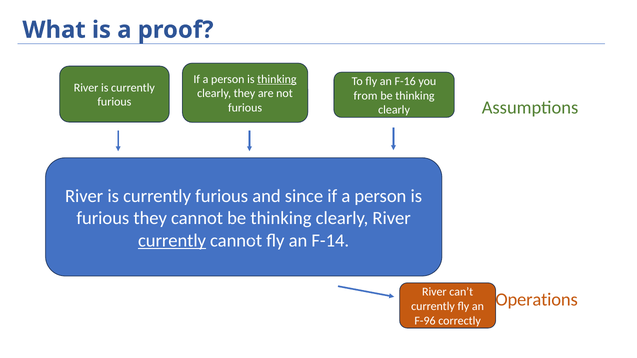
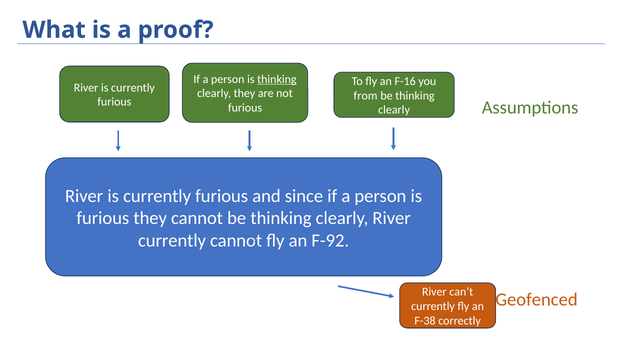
currently underline: present -> none (172, 241)
F-14: F-14 -> F-92 (330, 241)
Operations: Operations -> Geofenced (537, 300)
F-96: F-96 -> F-38 (425, 321)
